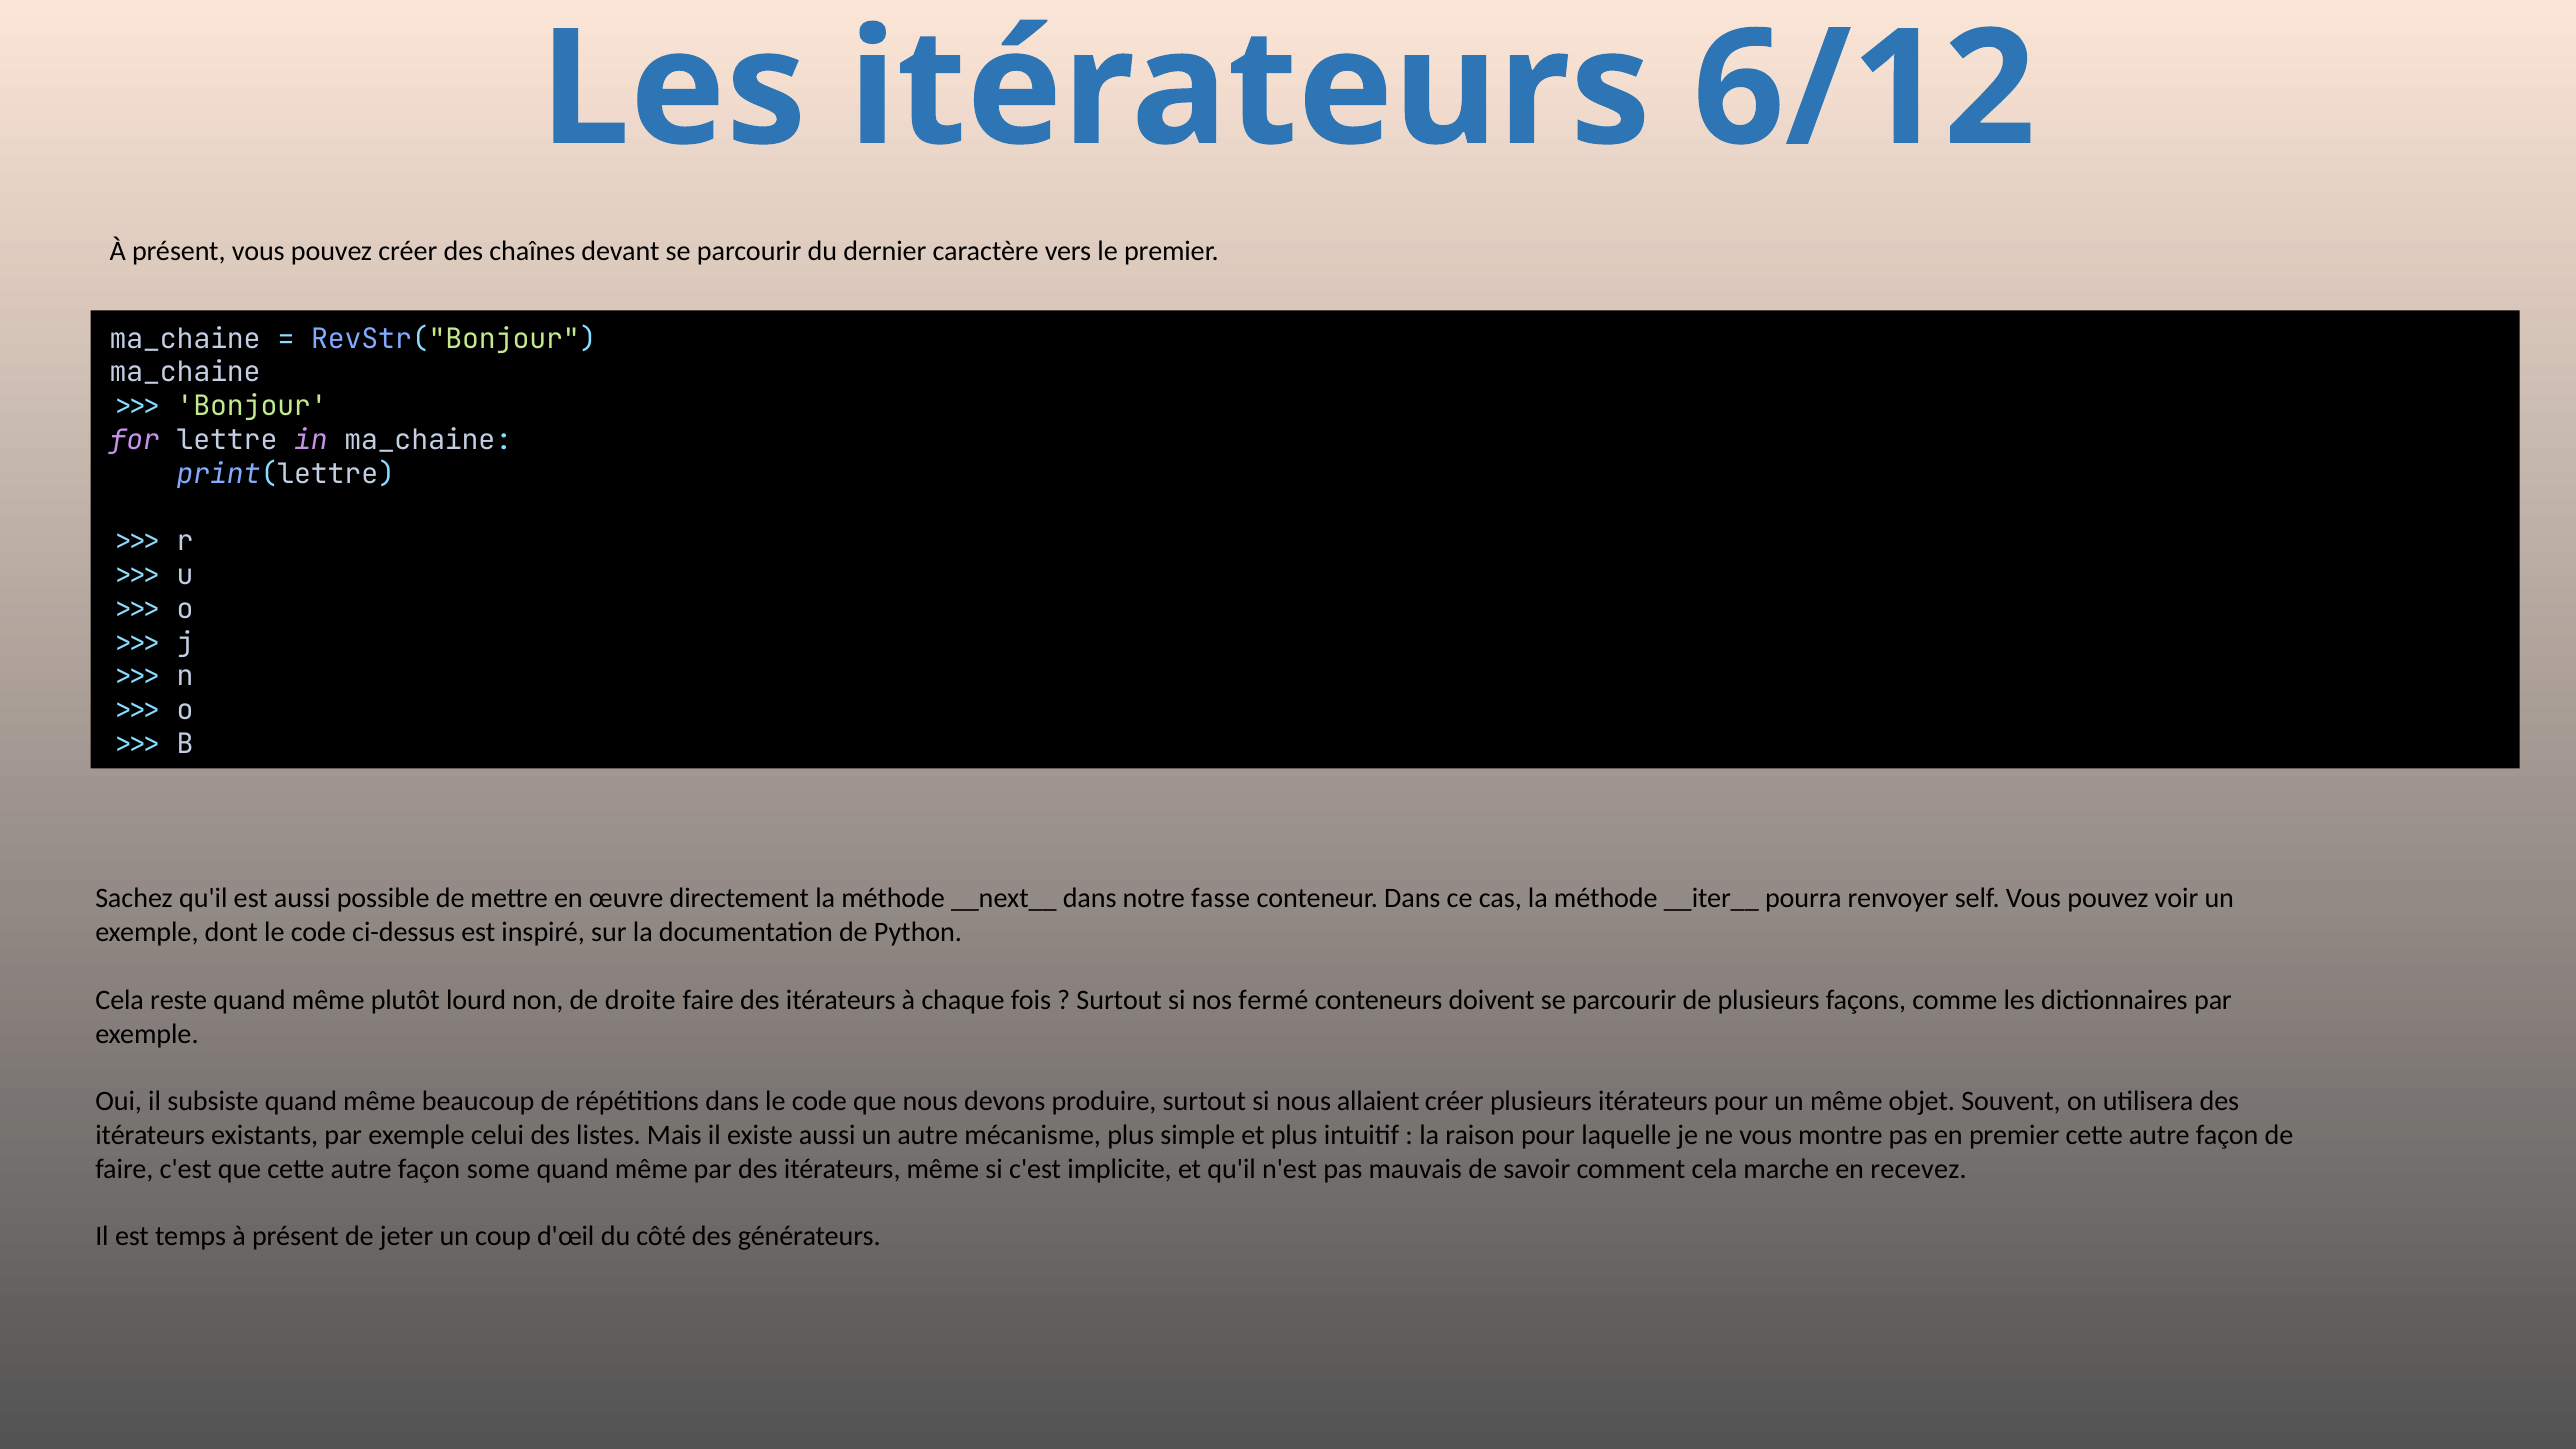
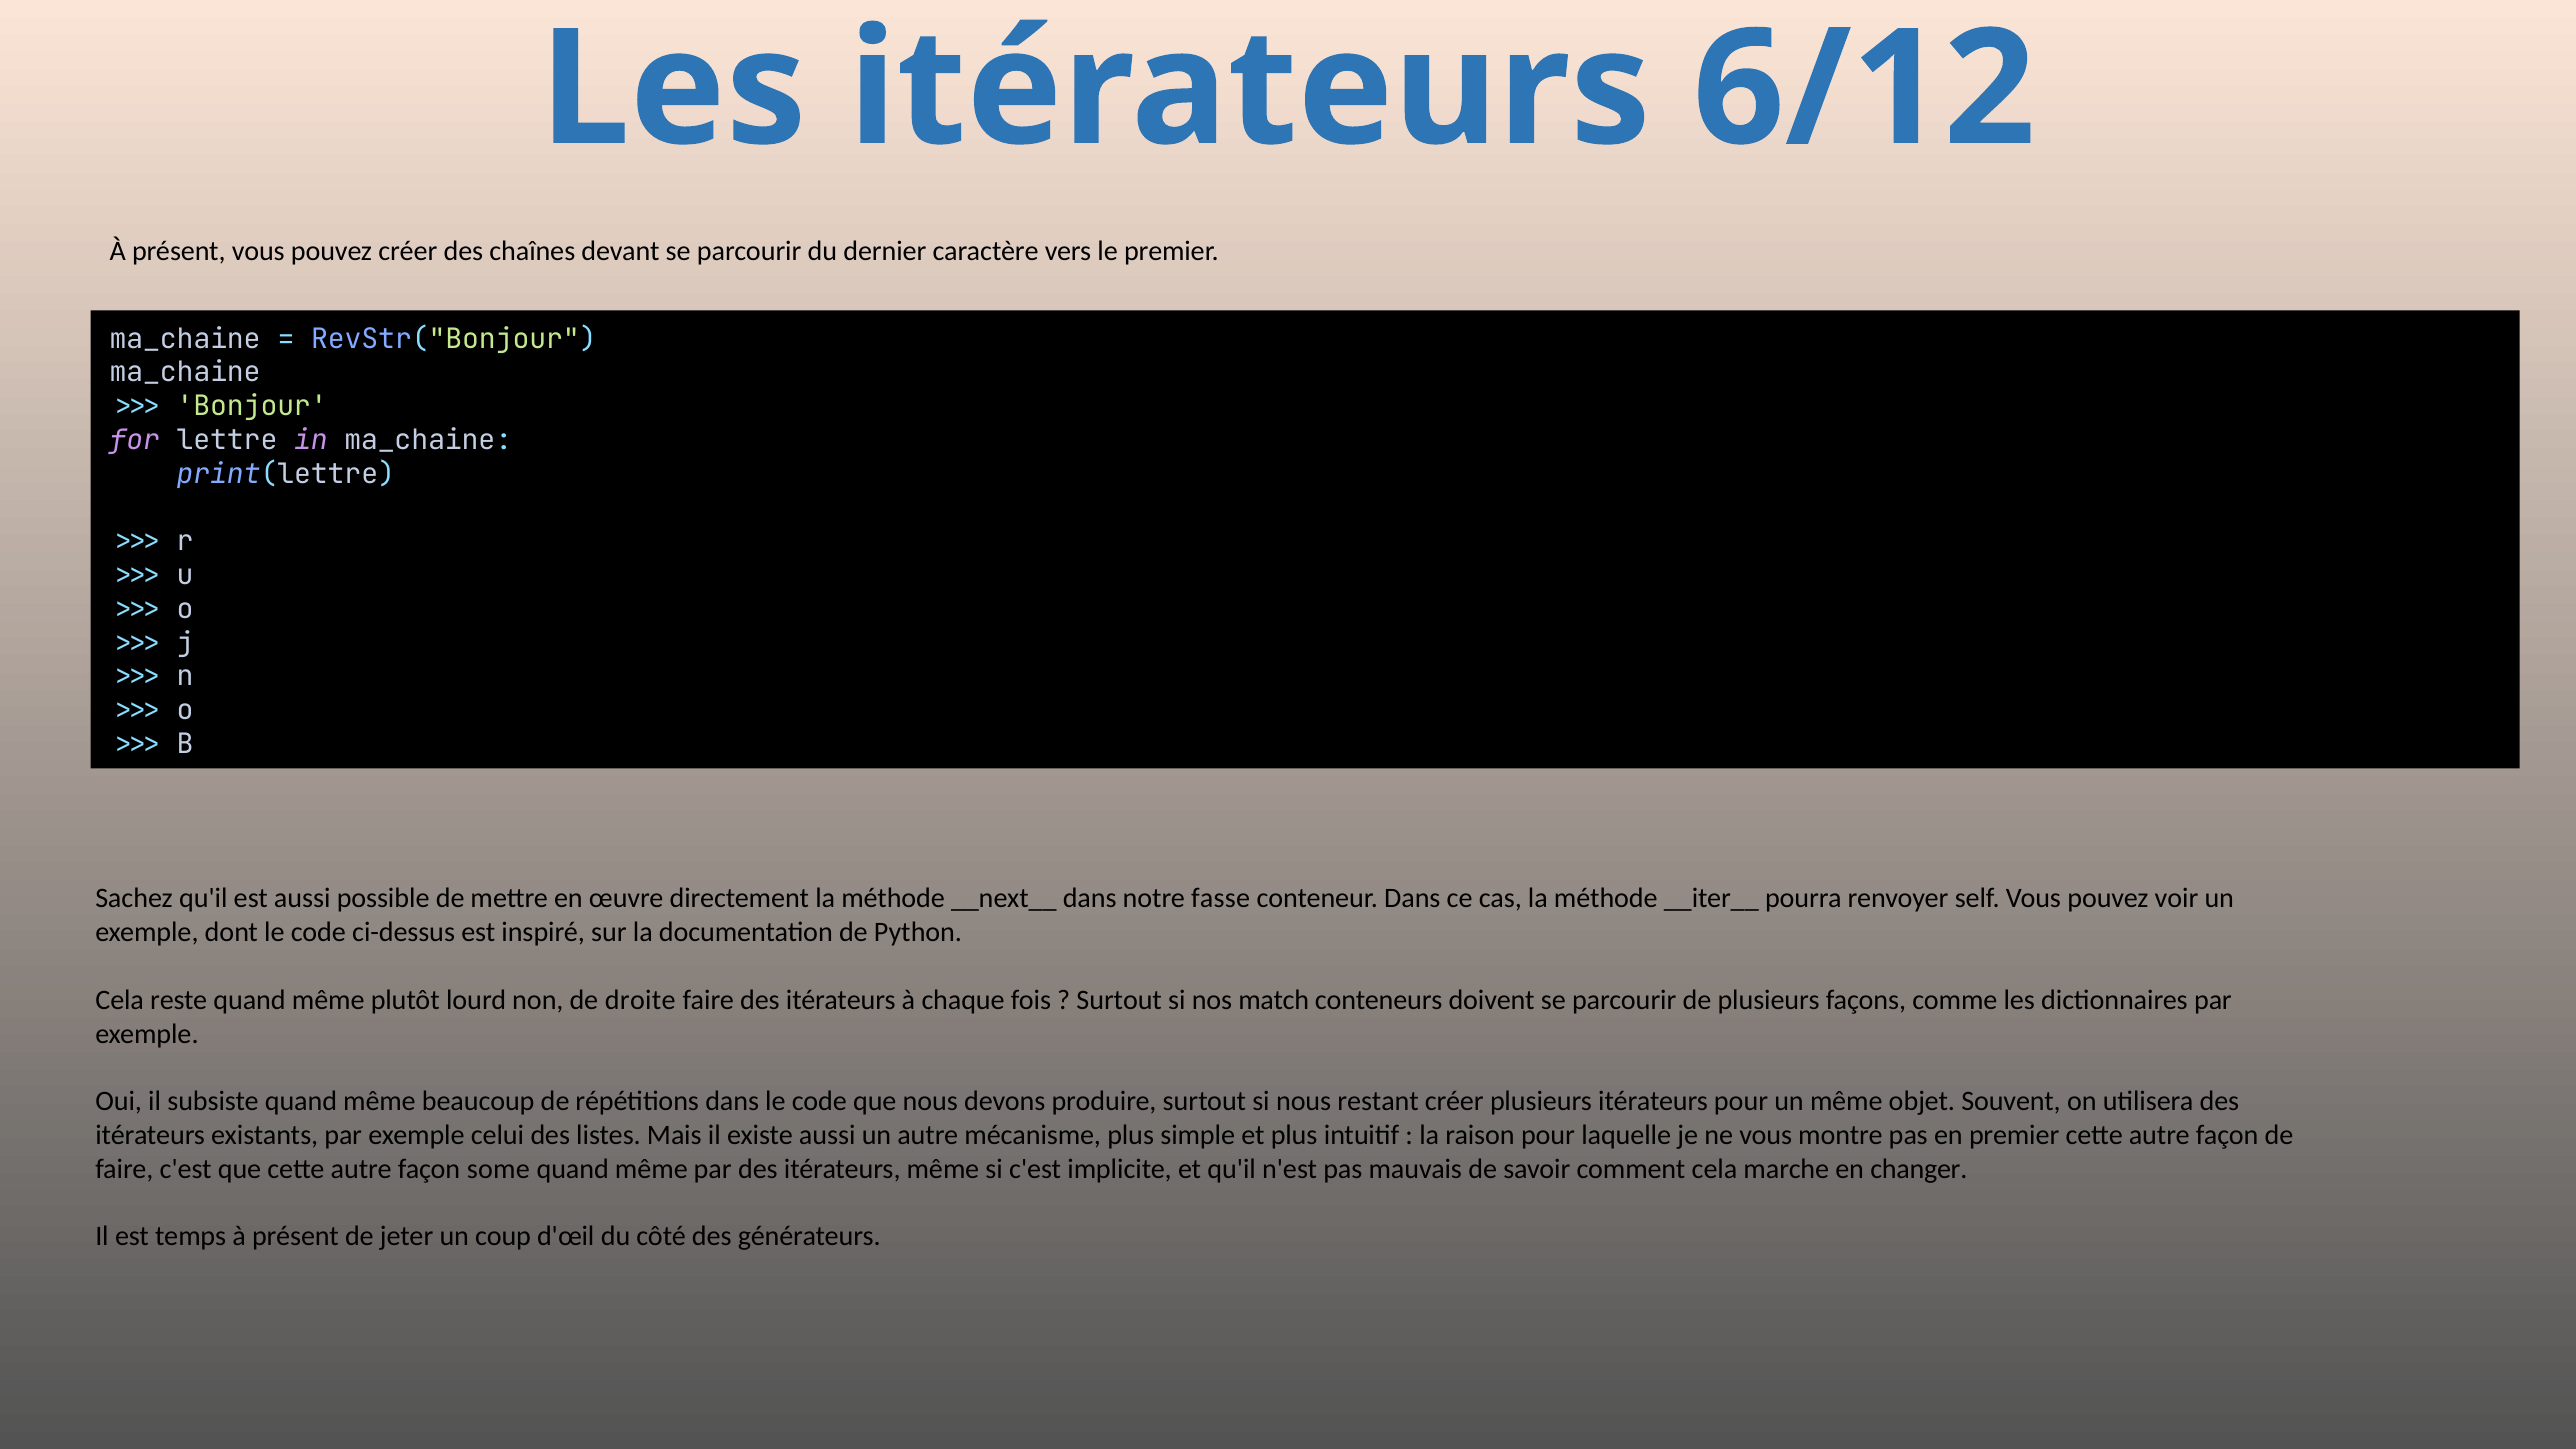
fermé: fermé -> match (1274, 1000)
allaient: allaient -> restant (1378, 1101)
recevez: recevez -> changer (1919, 1169)
